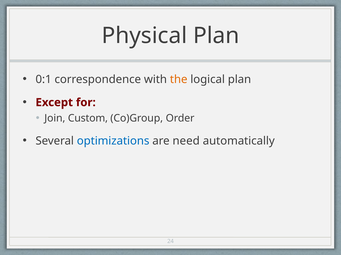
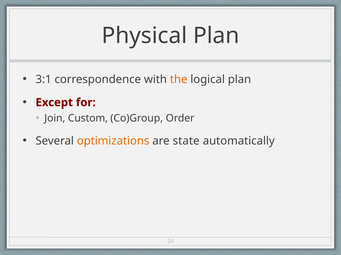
0:1: 0:1 -> 3:1 (44, 80)
optimizations colour: blue -> orange (113, 141)
need: need -> state (186, 141)
